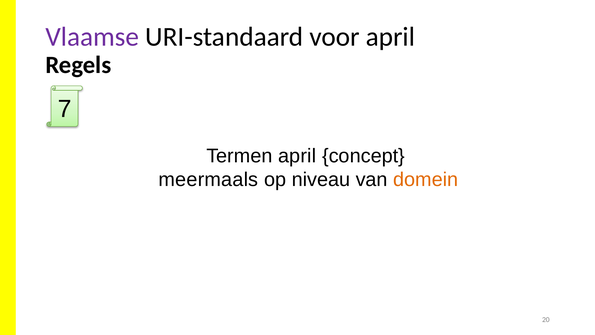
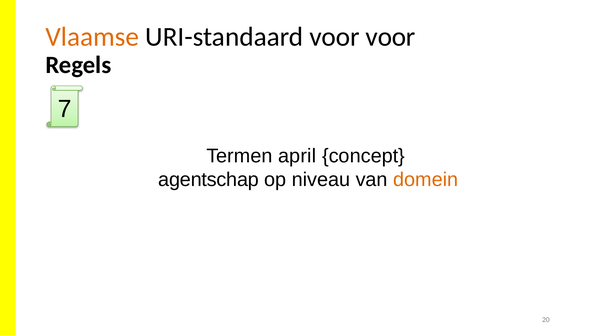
Vlaamse colour: purple -> orange (92, 37)
voor april: april -> voor (391, 37)
meermaals: meermaals -> agentschap (209, 180)
